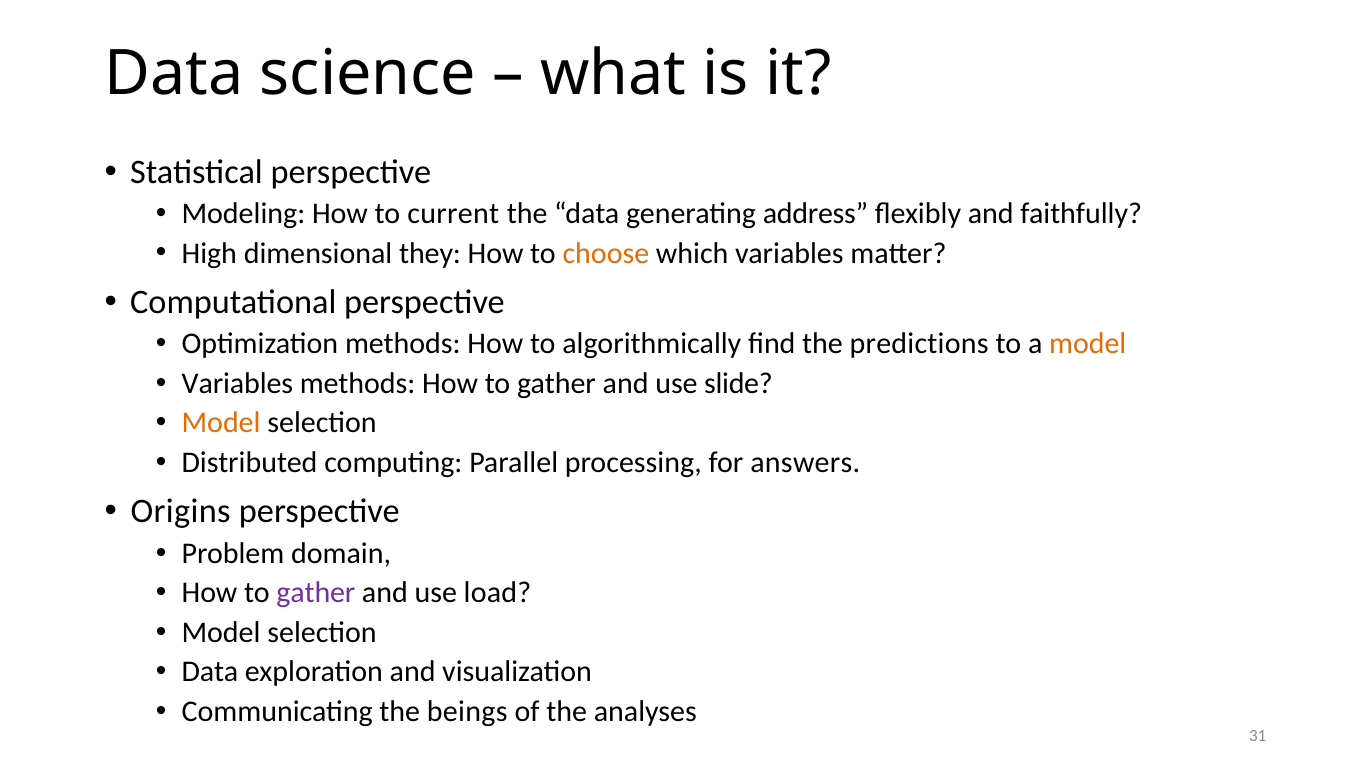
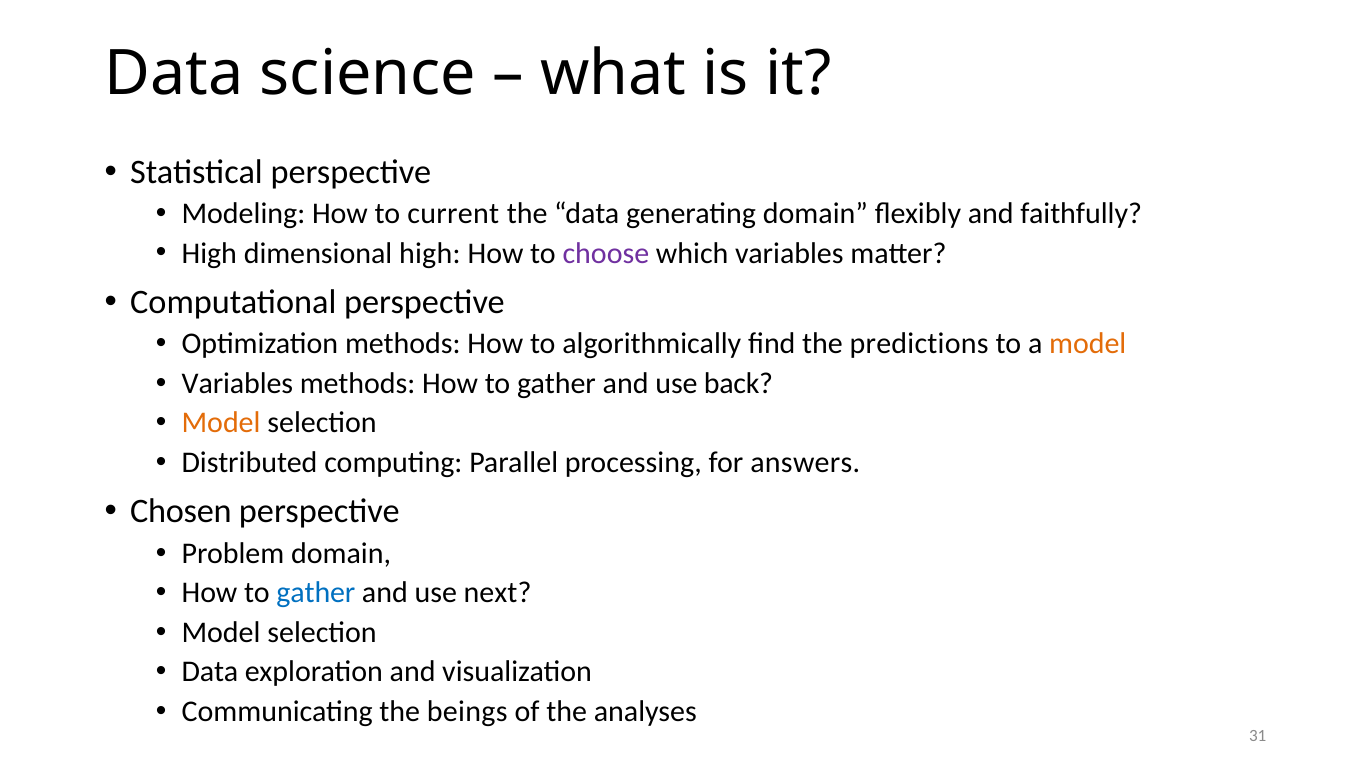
generating address: address -> domain (815, 214)
dimensional they: they -> high (430, 253)
choose colour: orange -> purple (606, 253)
slide: slide -> back (738, 384)
Origins: Origins -> Chosen (181, 512)
gather colour: purple -> blue (316, 593)
load: load -> next (498, 593)
